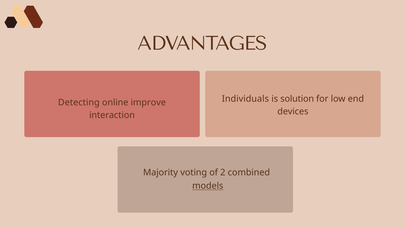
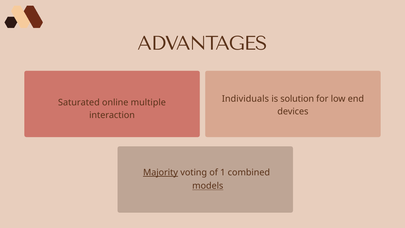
Detecting: Detecting -> Saturated (79, 102)
improve: improve -> multiple (148, 102)
Majority underline: none -> present (161, 172)
2: 2 -> 1 (223, 172)
